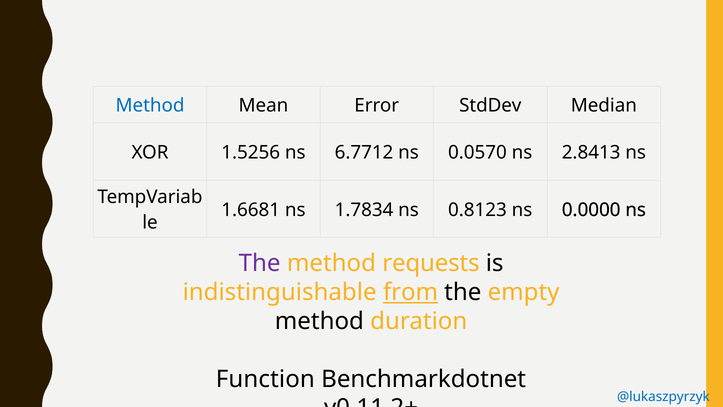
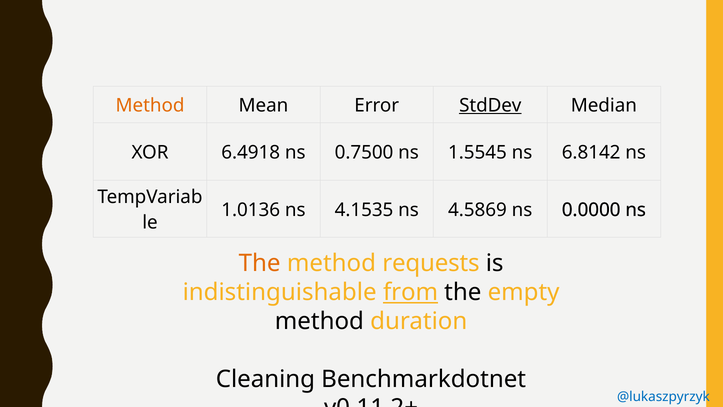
Method colour: blue -> orange (150, 105)
StdDev underline: none -> present (490, 105)
1.5256: 1.5256 -> 6.4918 (251, 152)
6.7712: 6.7712 -> 0.7500 (364, 152)
0.0570: 0.0570 -> 1.5545 (477, 152)
2.8413: 2.8413 -> 6.8142 (591, 152)
1.6681: 1.6681 -> 1.0136 (251, 210)
1.7834: 1.7834 -> 4.1535 (364, 210)
0.8123: 0.8123 -> 4.5869 (477, 210)
The colour: purple -> orange (260, 263)
Function: Function -> Cleaning (265, 379)
